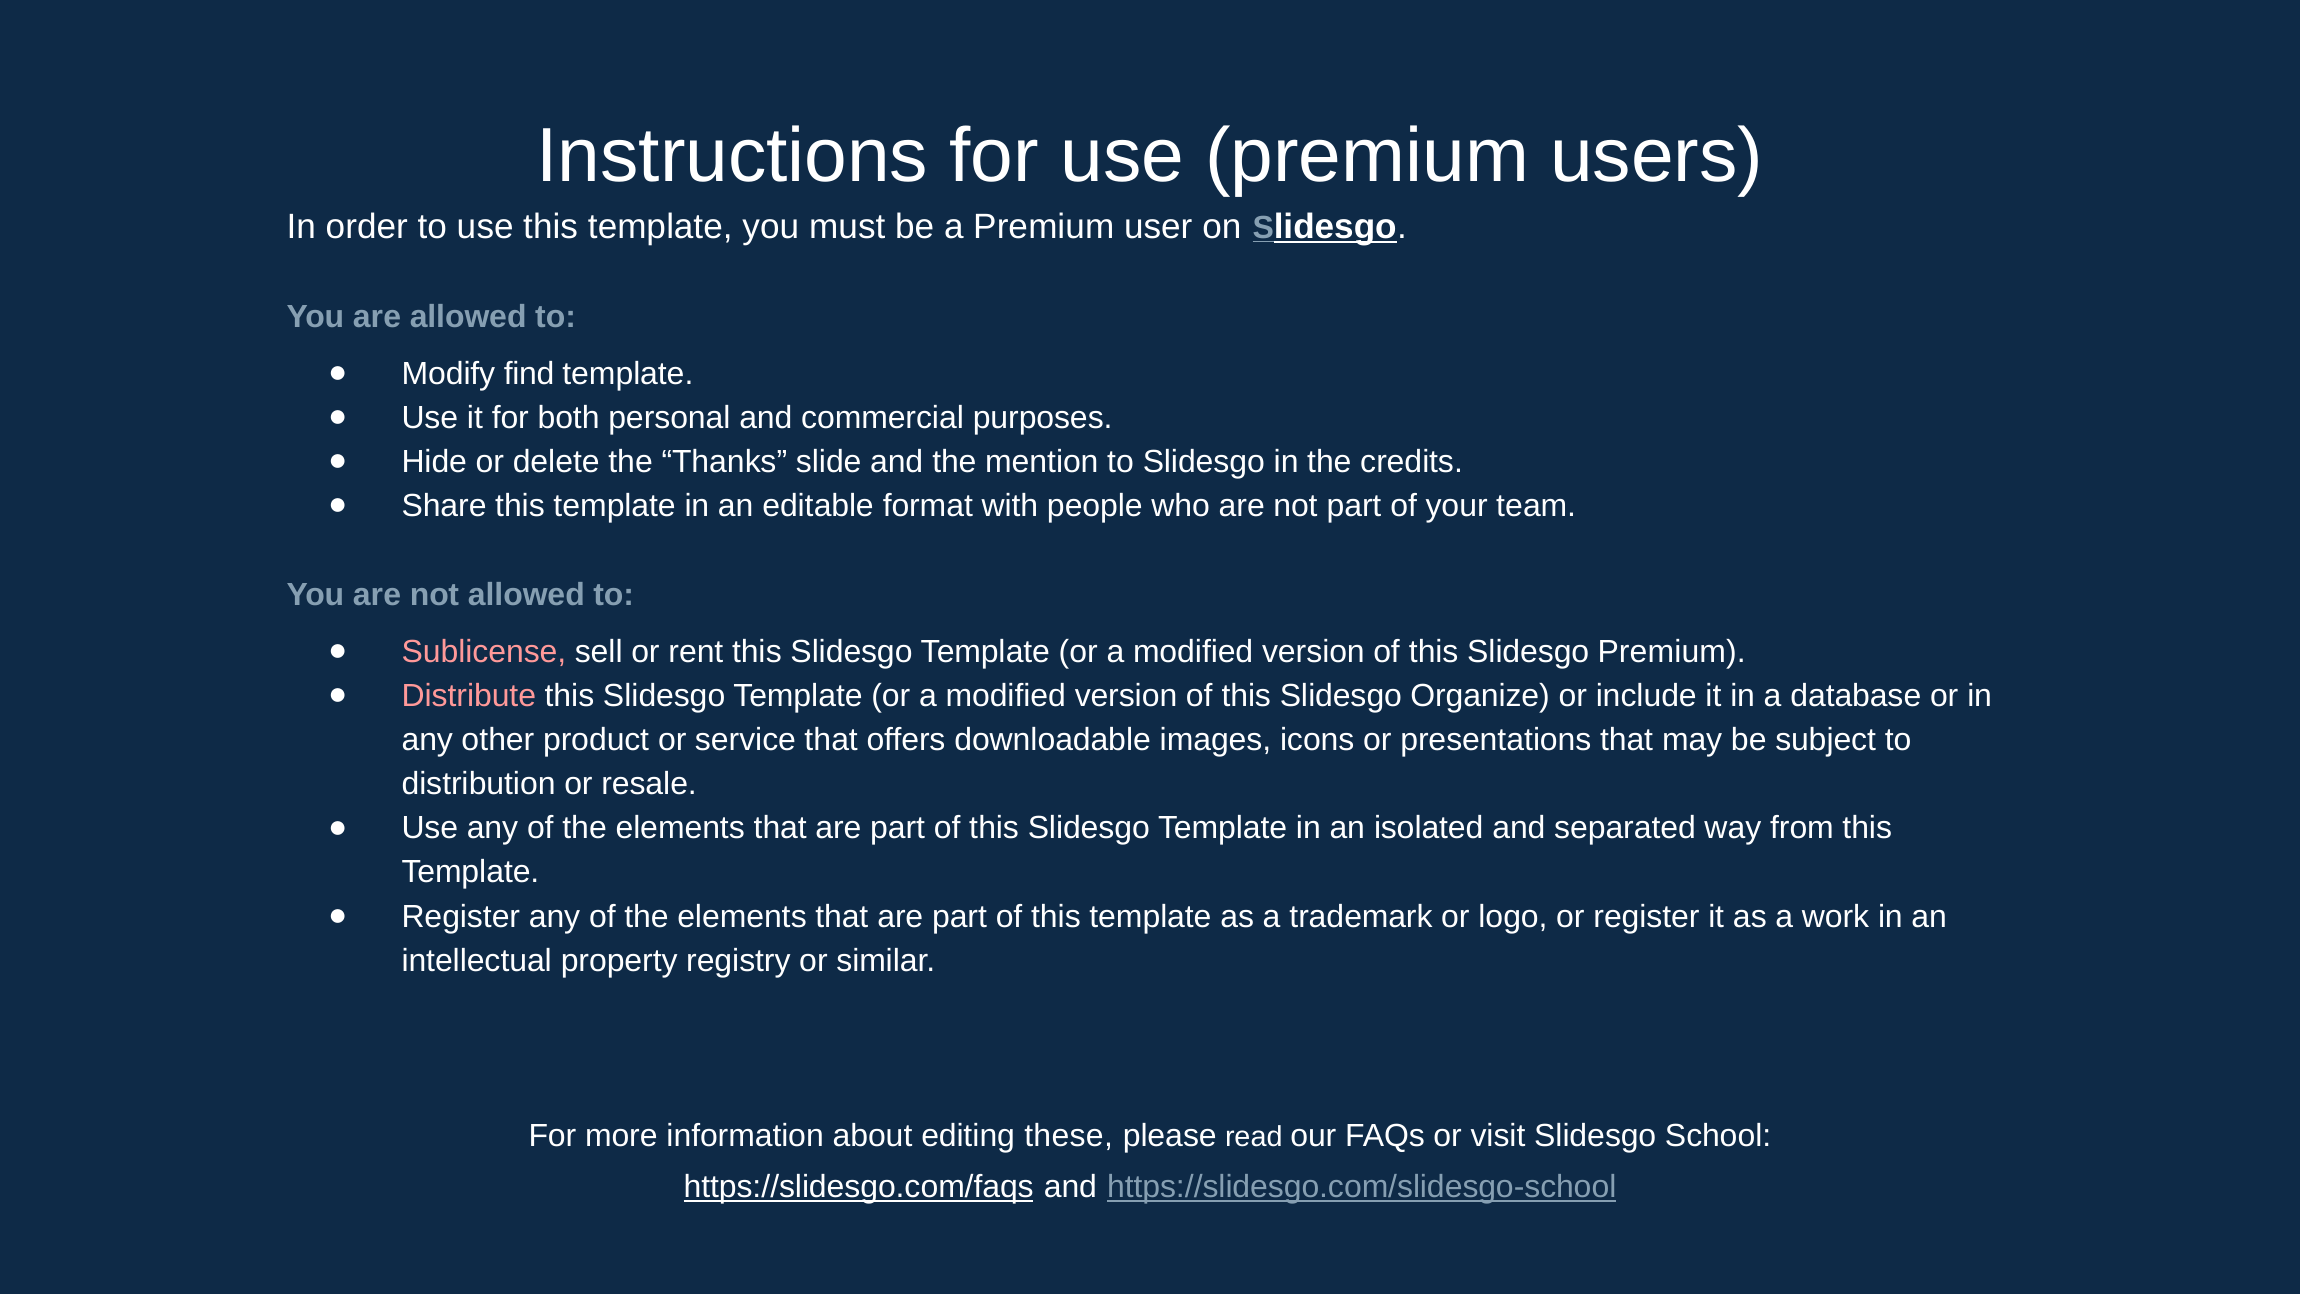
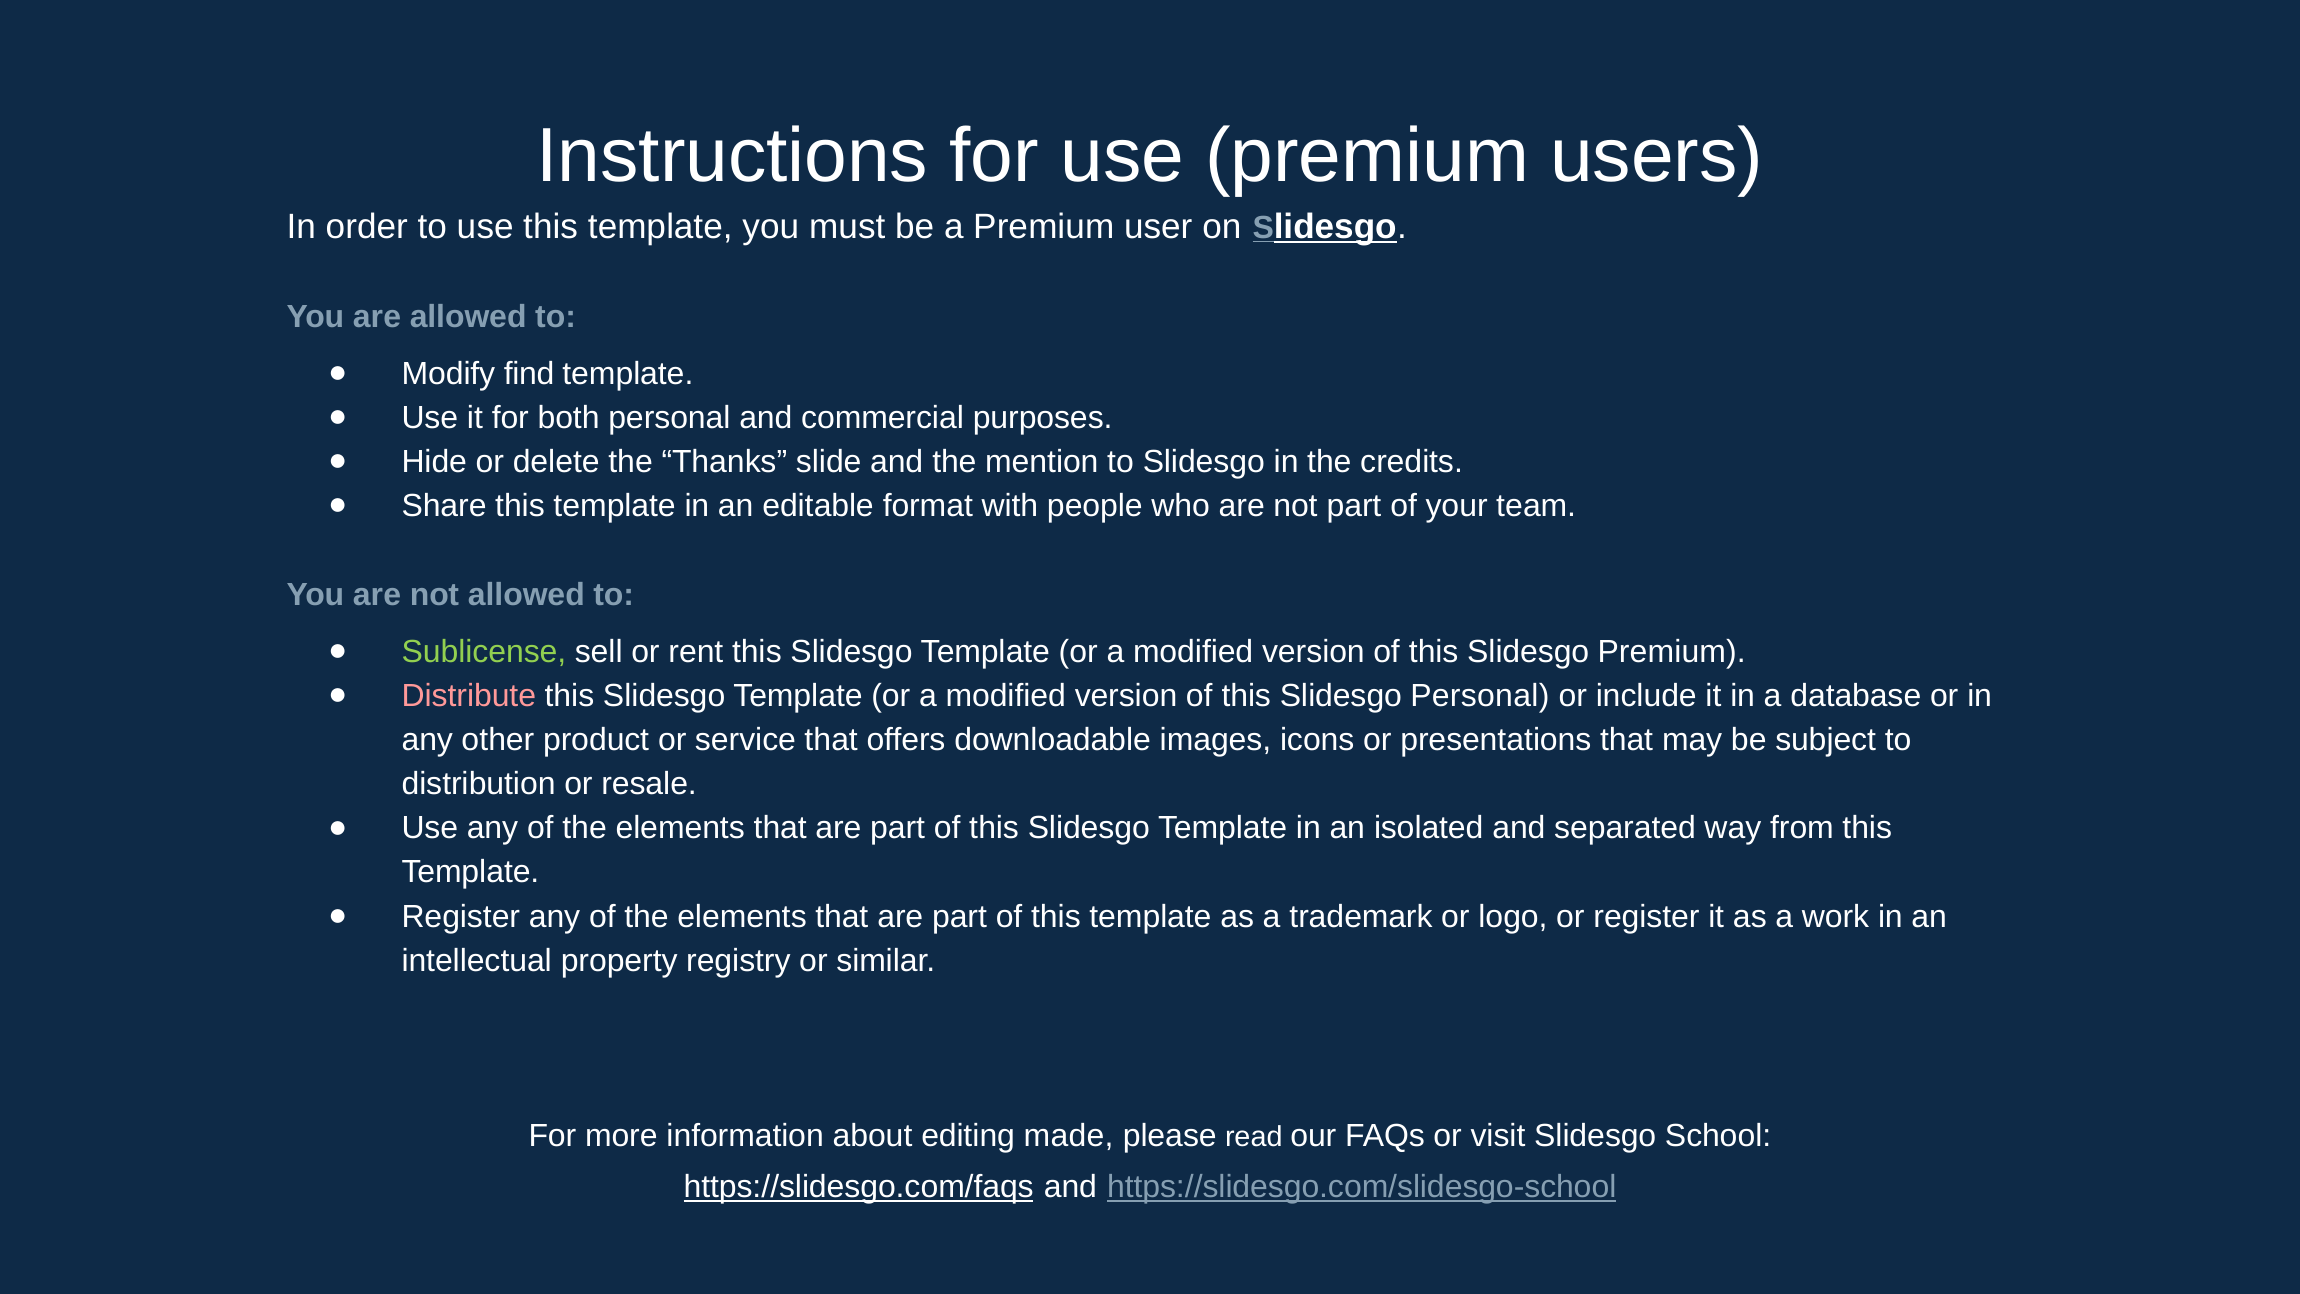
Sublicense colour: pink -> light green (484, 652)
Slidesgo Organize: Organize -> Personal (1480, 696)
these: these -> made (1069, 1135)
